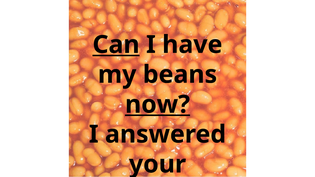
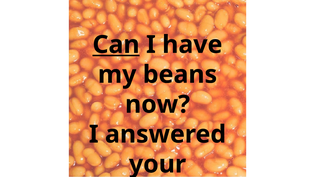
now underline: present -> none (157, 105)
